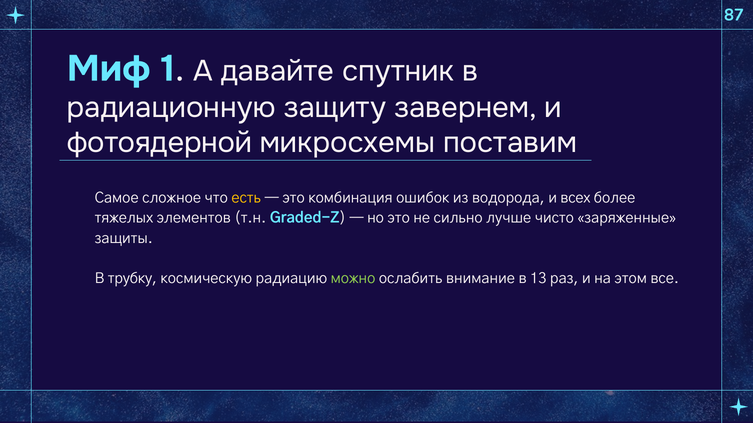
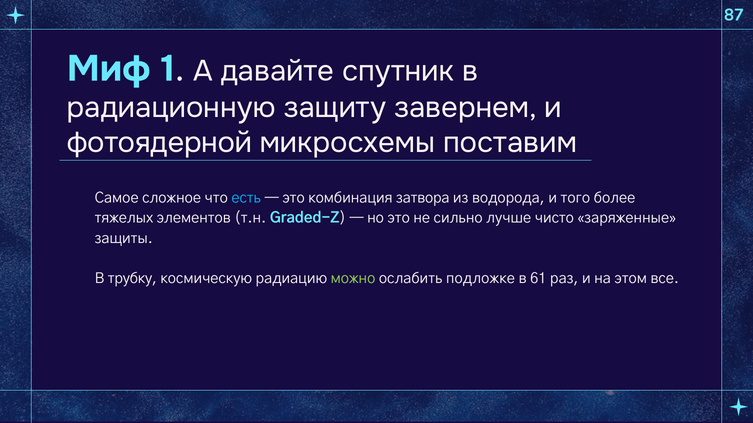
есть colour: yellow -> light blue (246, 198)
ошибок: ошибок -> затвора (423, 198)
всех: всех -> того (575, 198)
внимание: внимание -> подложке (480, 279)
13: 13 -> 61 (538, 279)
